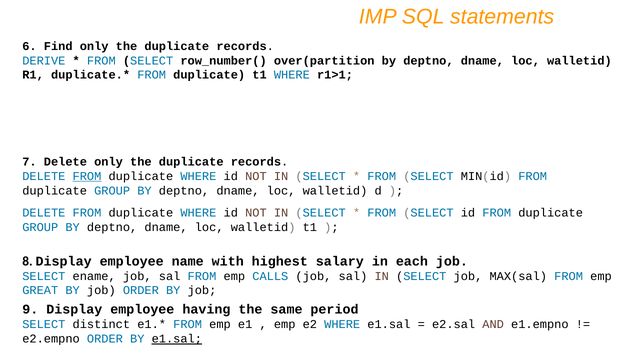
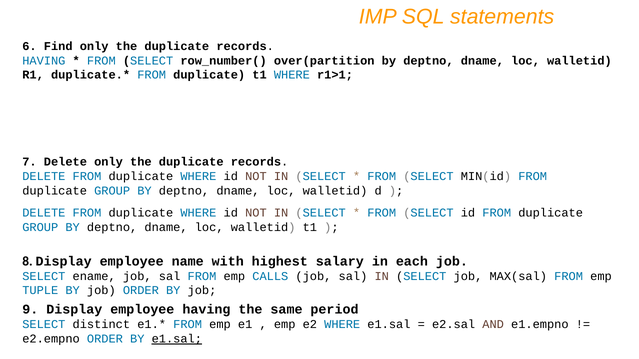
DERIVE: DERIVE -> HAVING (44, 61)
FROM underline: present -> none (87, 176)
GREAT: GREAT -> TUPLE (40, 291)
